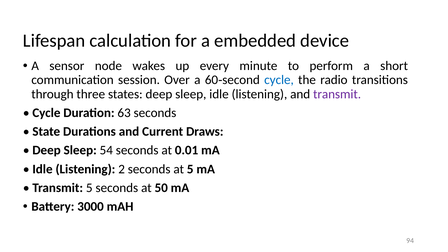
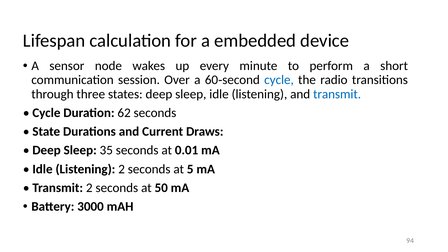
transmit colour: purple -> blue (337, 94)
63: 63 -> 62 (124, 113)
54: 54 -> 35 (106, 150)
Transmit 5: 5 -> 2 (89, 188)
